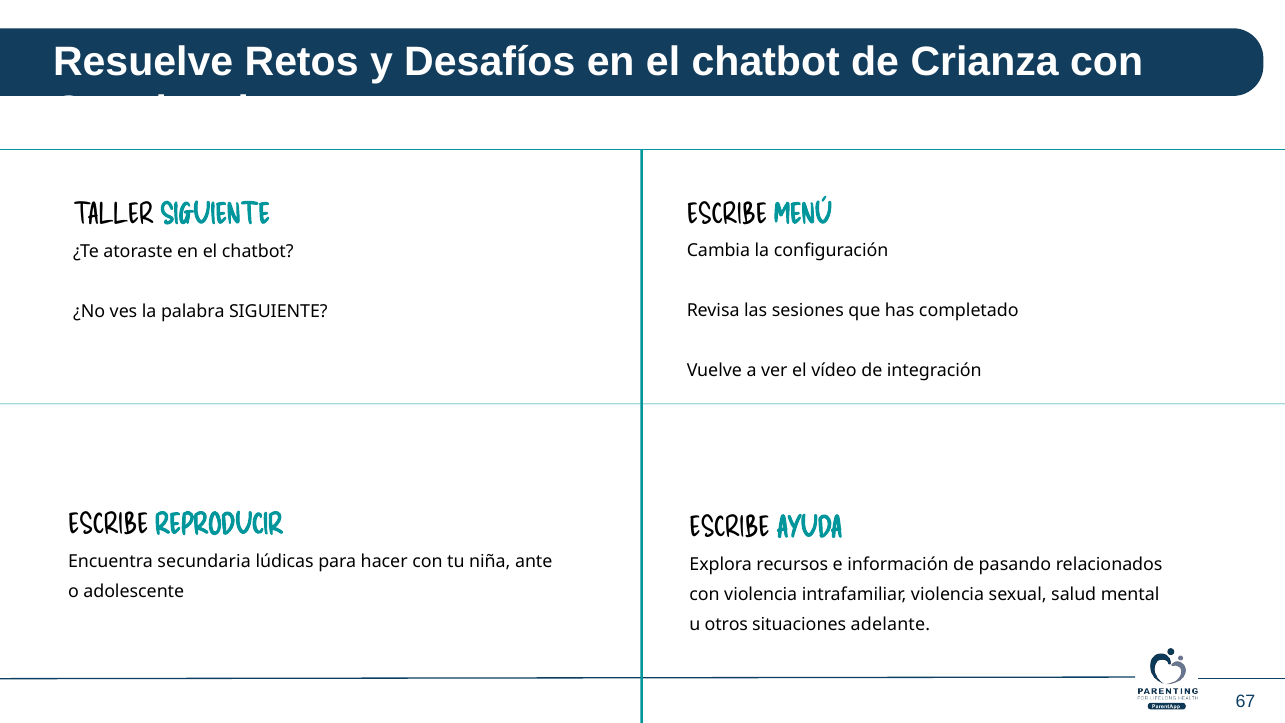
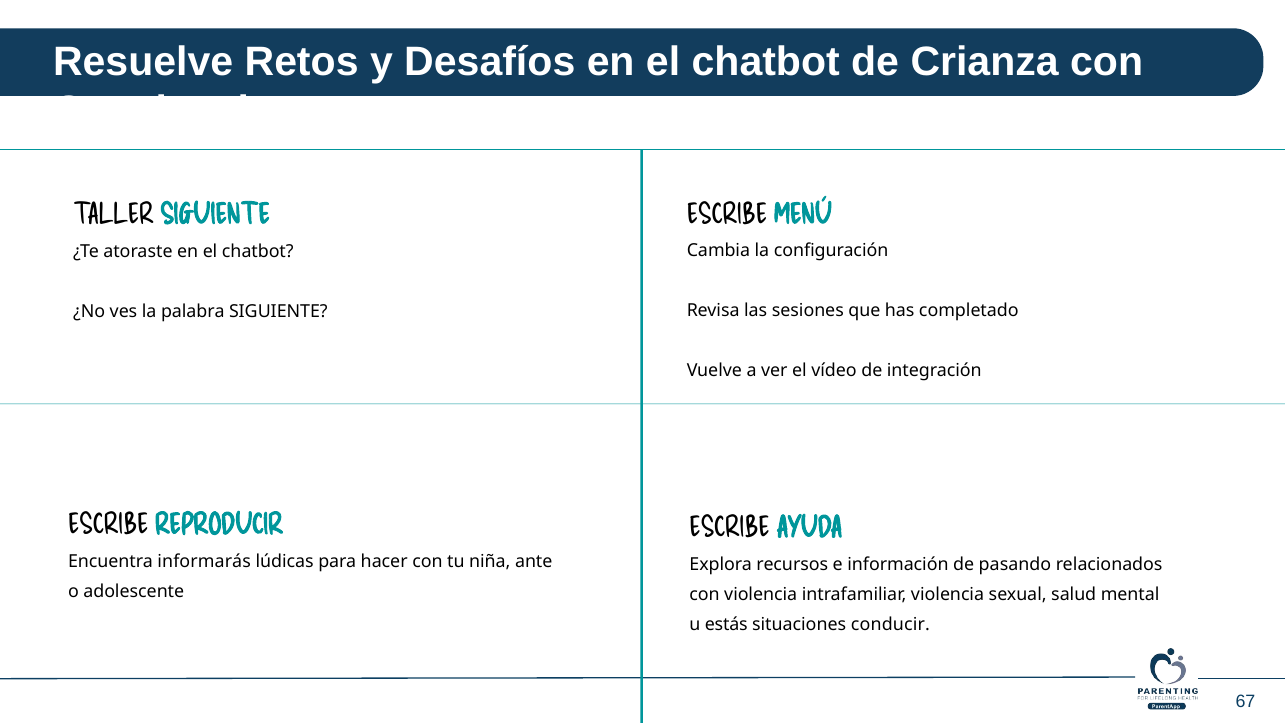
secundaria: secundaria -> informarás (204, 561)
otros: otros -> estás (726, 624)
adelante: adelante -> conducir (890, 624)
